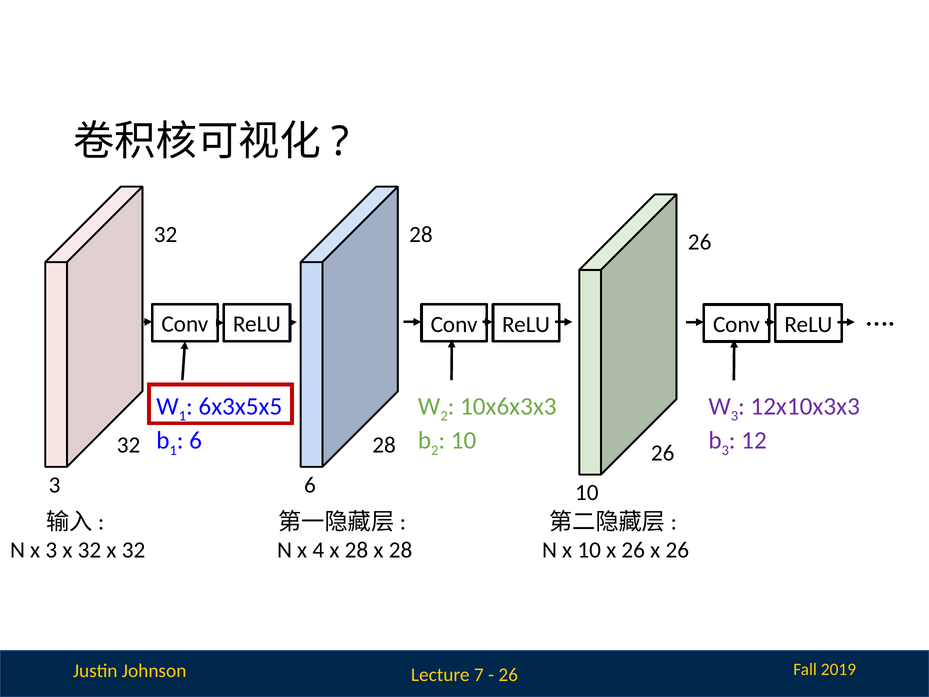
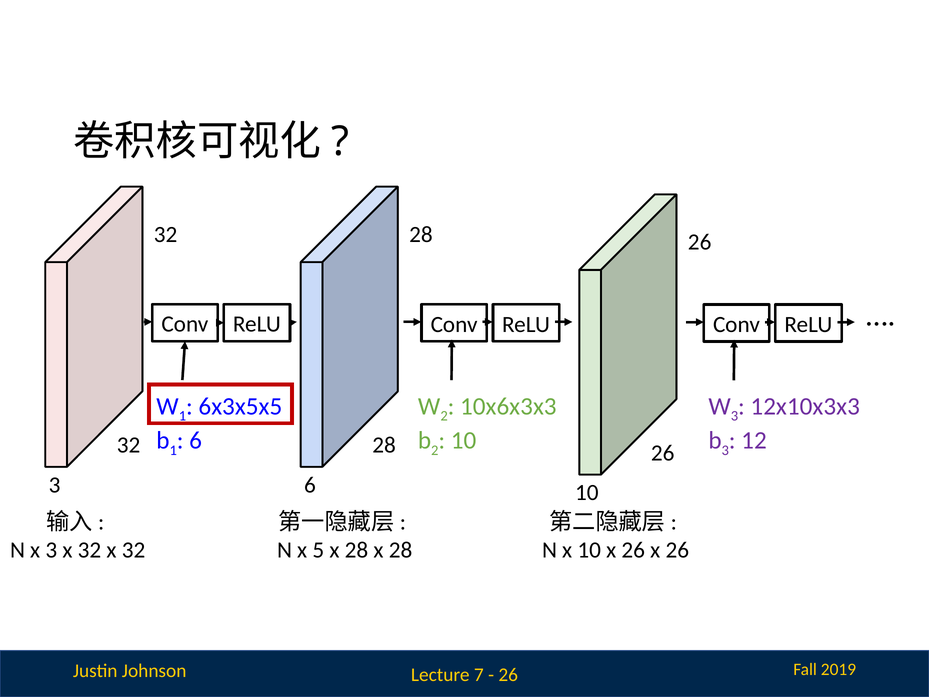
4: 4 -> 5 (318, 550)
